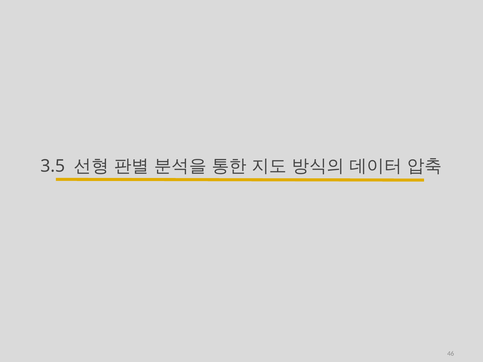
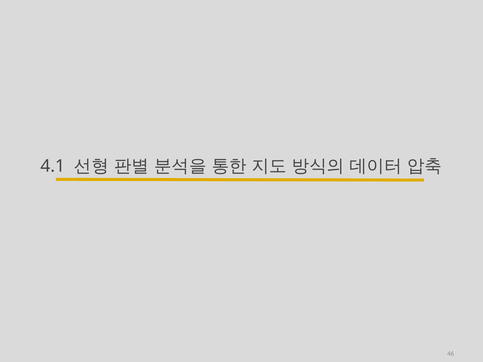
3.5: 3.5 -> 4.1 (53, 166)
